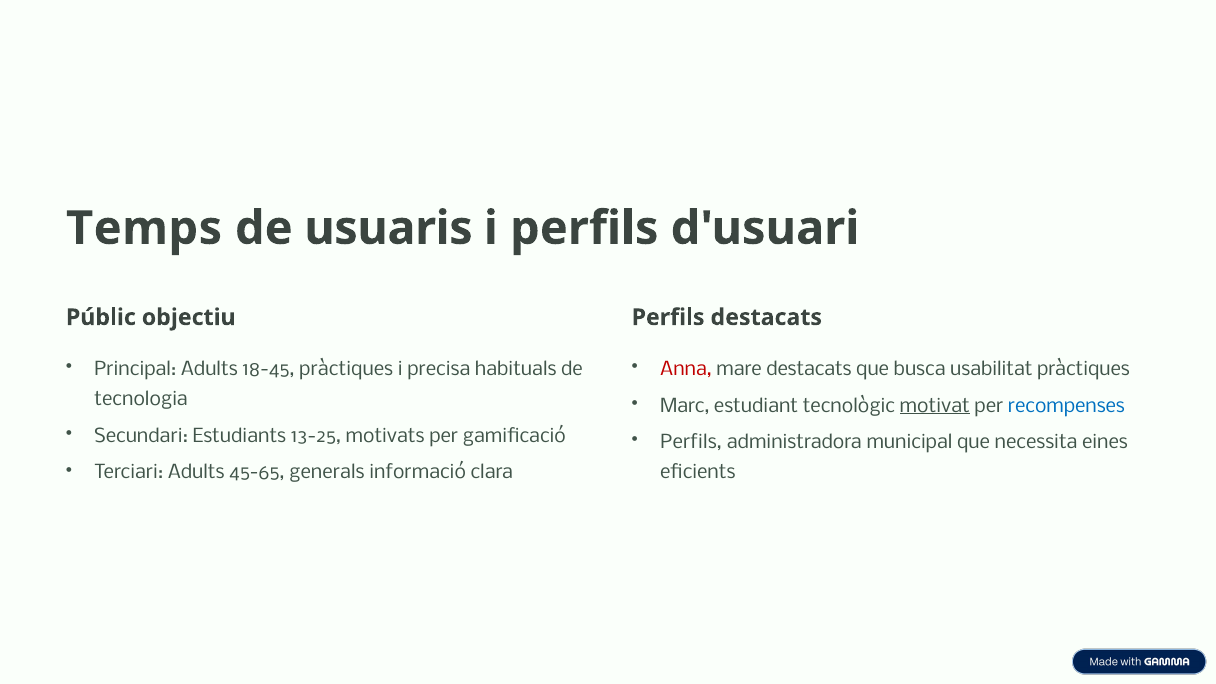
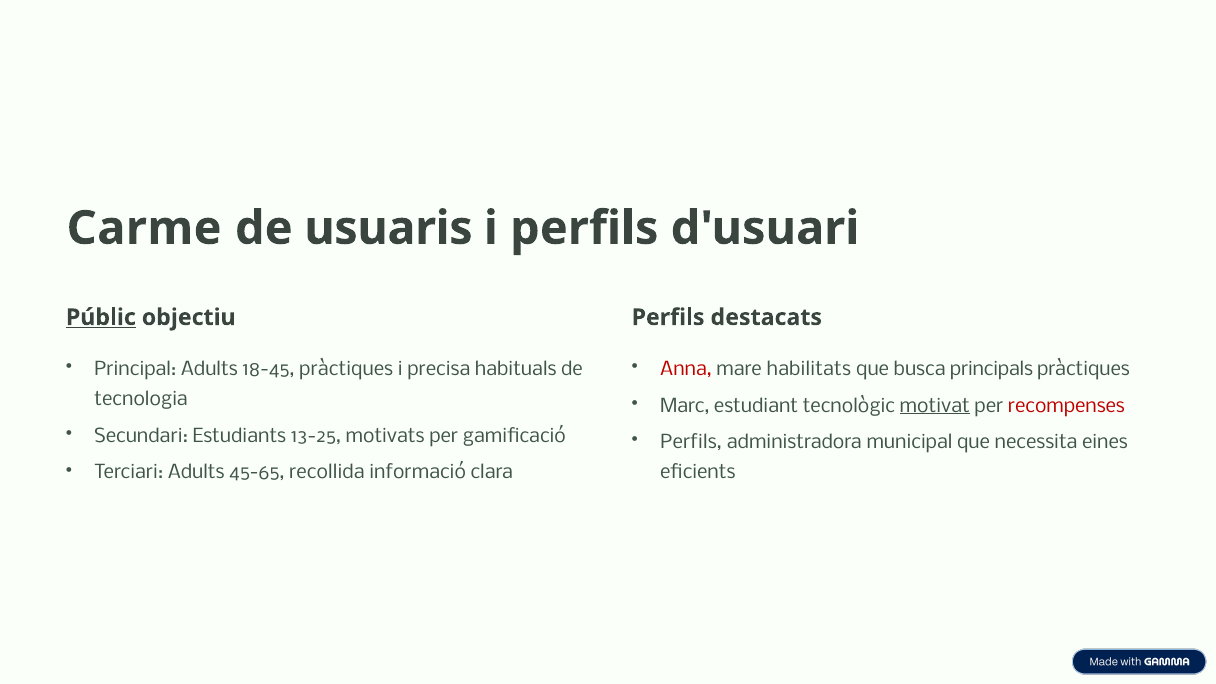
Temps: Temps -> Carme (144, 228)
Públic underline: none -> present (101, 317)
mare destacats: destacats -> habilitats (809, 369)
usabilitat: usabilitat -> principals (991, 369)
recompenses colour: blue -> red (1066, 406)
generals: generals -> recollida (327, 473)
